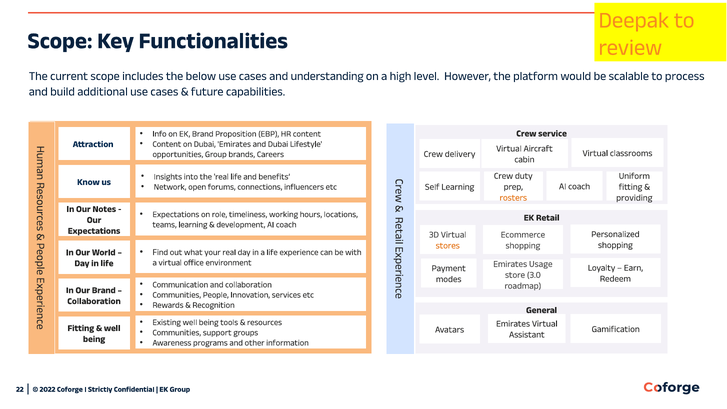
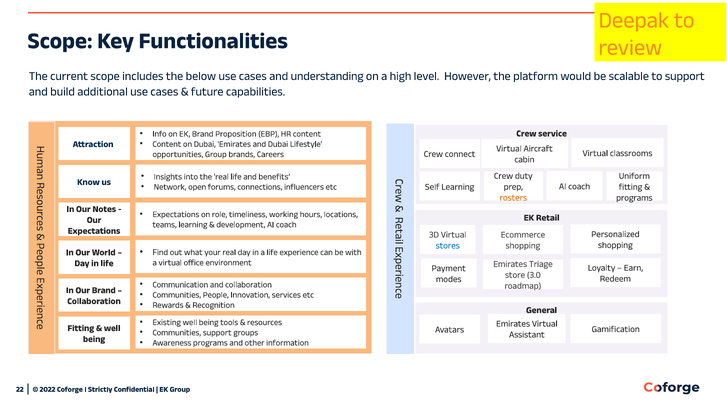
to process: process -> support (685, 76)
delivery: delivery -> connect (460, 154)
providing: providing -> programs (634, 198)
stores colour: orange -> blue (448, 245)
Usage: Usage -> Triage (541, 264)
